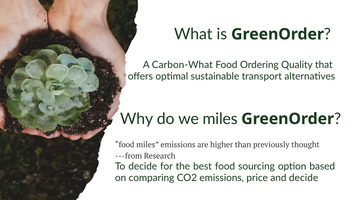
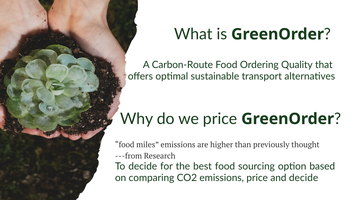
Carbon-What: Carbon-What -> Carbon-Route (182, 65)
we miles: miles -> price (220, 119)
